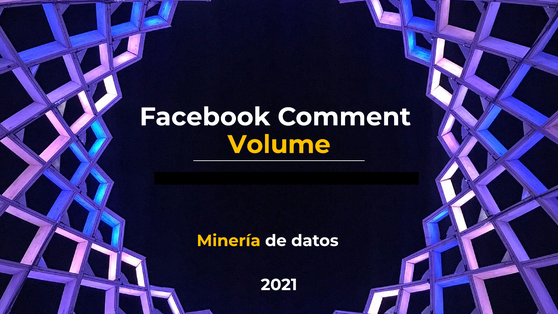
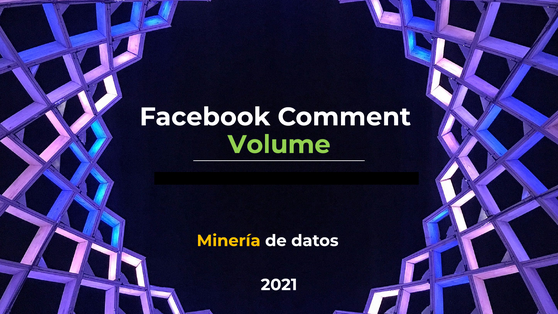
Volume colour: yellow -> light green (279, 145)
